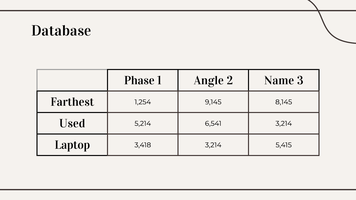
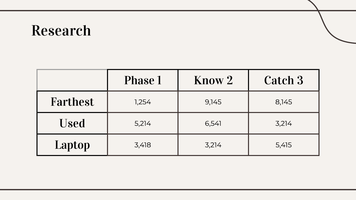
Database: Database -> Research (61, 31)
Angle: Angle -> Know (209, 80)
Name: Name -> Catch (279, 80)
